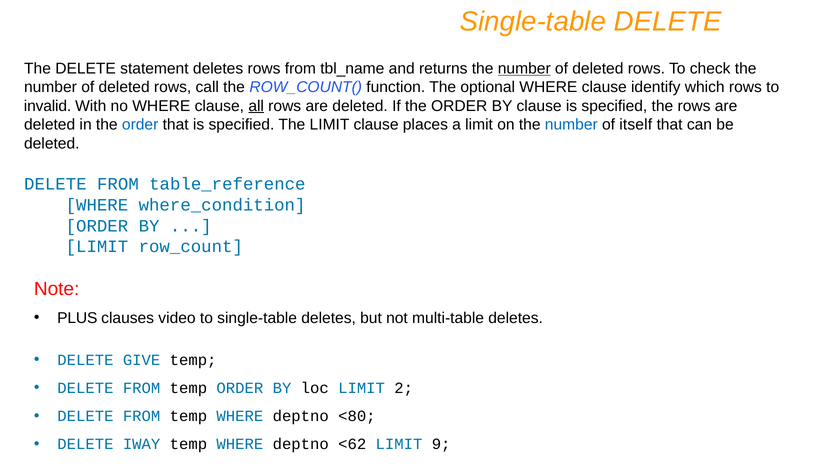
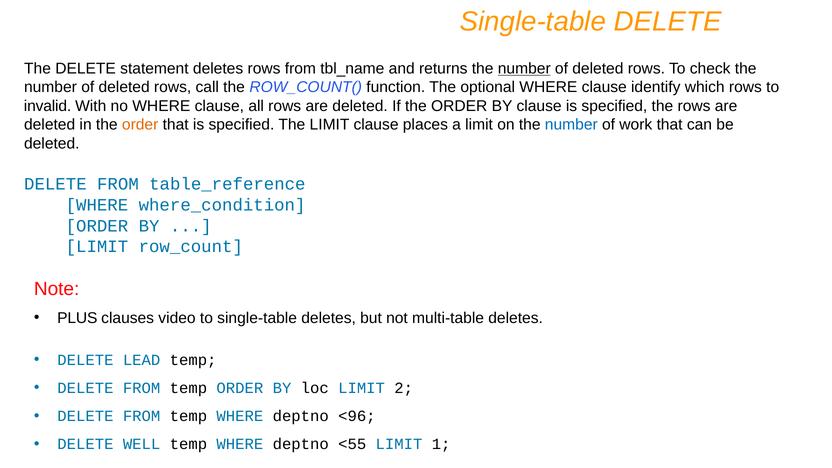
all underline: present -> none (256, 106)
order colour: blue -> orange (140, 125)
itself: itself -> work (636, 125)
GIVE: GIVE -> LEAD (142, 360)
<80: <80 -> <96 (357, 416)
IWAY: IWAY -> WELL (142, 444)
<62: <62 -> <55 (352, 444)
9: 9 -> 1 (441, 444)
